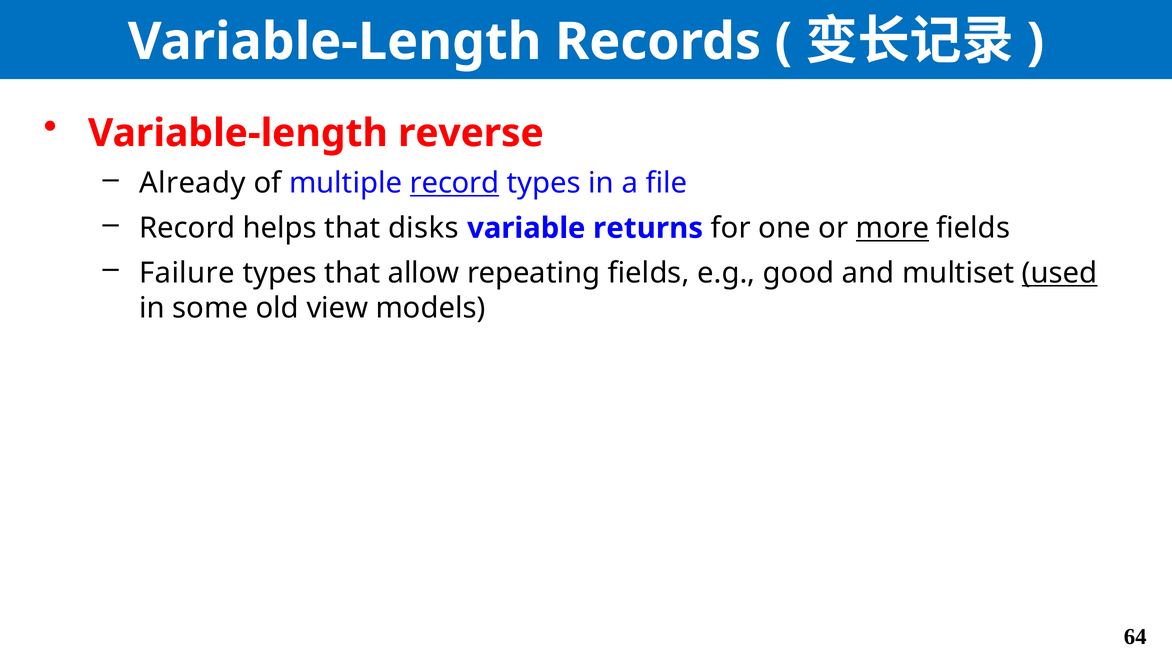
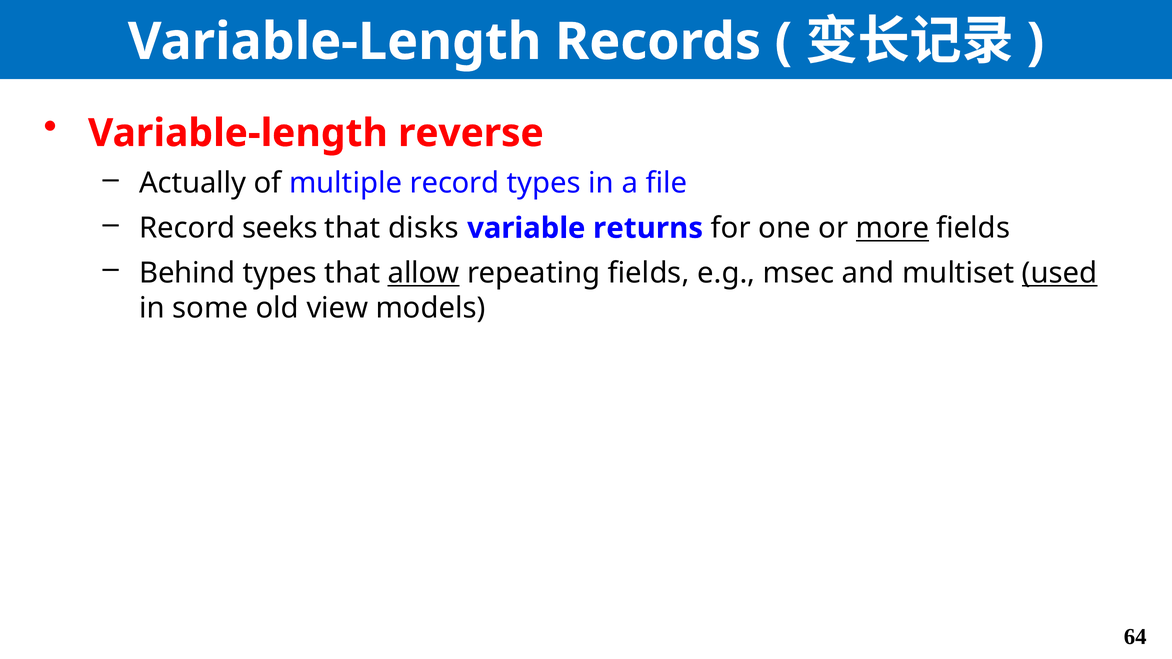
Already: Already -> Actually (193, 183)
record underline: present -> none (455, 183)
helps: helps -> seeks (280, 228)
Failure: Failure -> Behind (187, 273)
allow underline: none -> present (424, 273)
good: good -> msec (799, 273)
